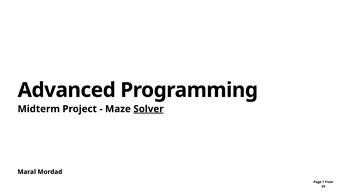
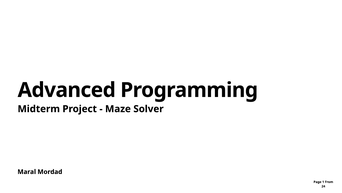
Solver underline: present -> none (148, 109)
